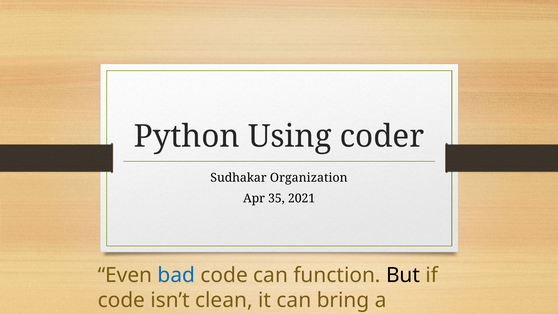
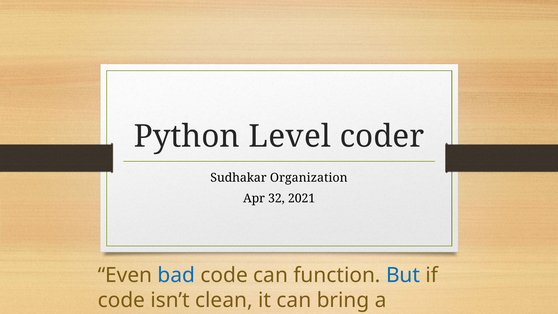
Using: Using -> Level (290, 136)
35: 35 -> 32 (276, 198)
But colour: black -> blue (403, 275)
